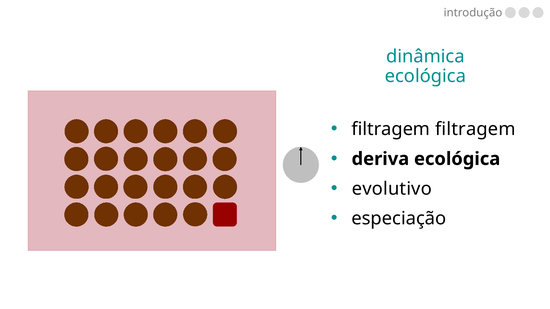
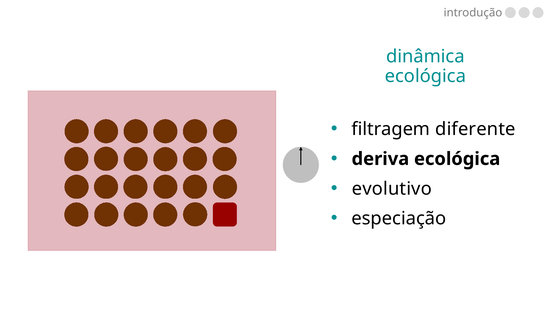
filtragem filtragem: filtragem -> diferente (475, 129)
